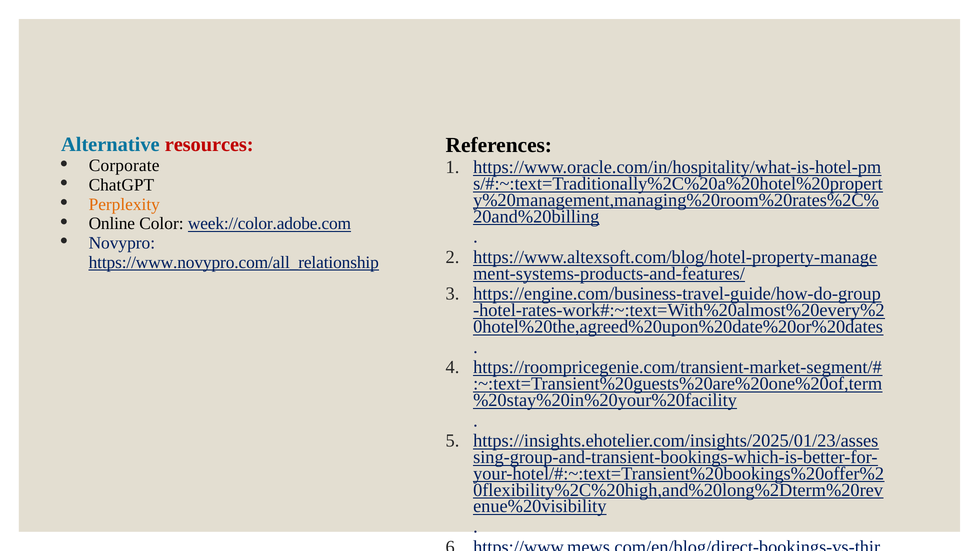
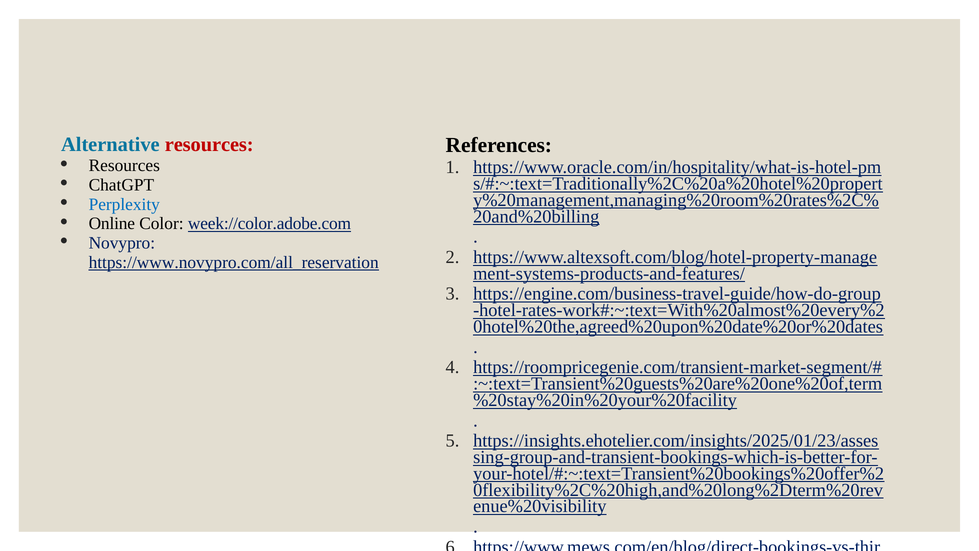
Corporate: Corporate -> Resources (124, 166)
Perplexity colour: orange -> blue (124, 204)
https://www.novypro.com/all_relationship: https://www.novypro.com/all_relationship -> https://www.novypro.com/all_reservation (234, 262)
